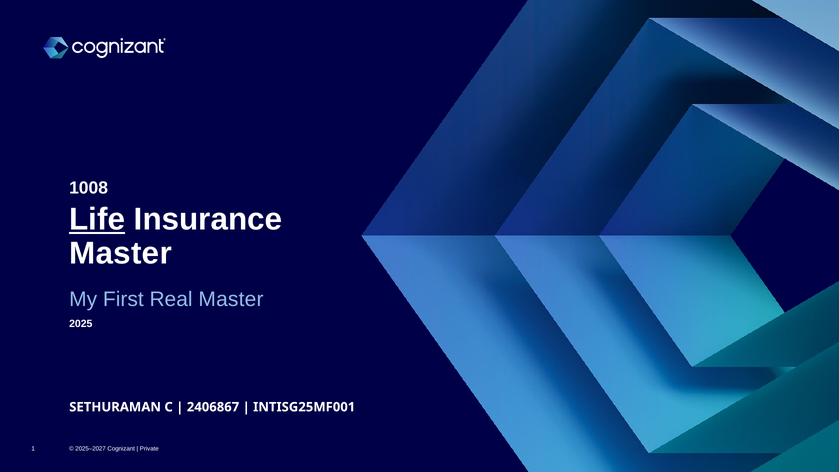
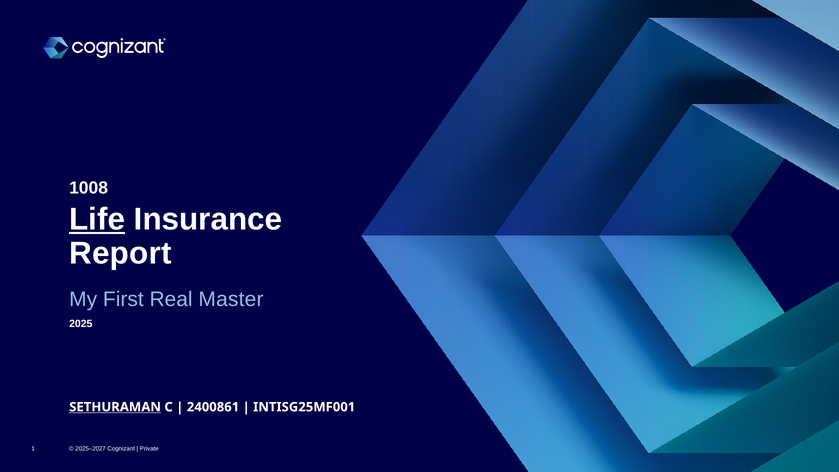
Master: Master -> Report (121, 253)
SETHURAMAN underline: none -> present (115, 407)
2406867: 2406867 -> 2400861 (213, 407)
